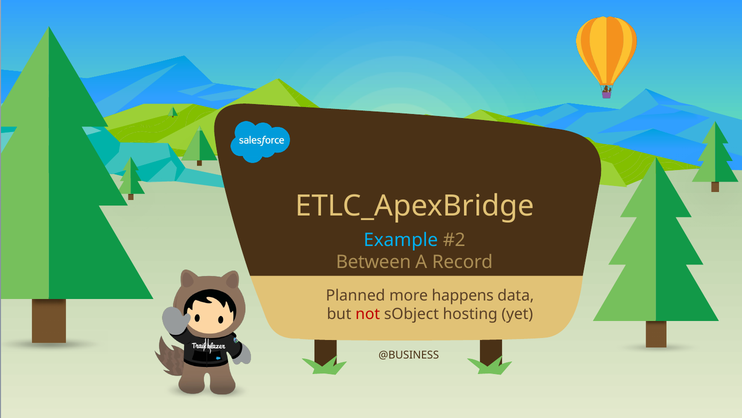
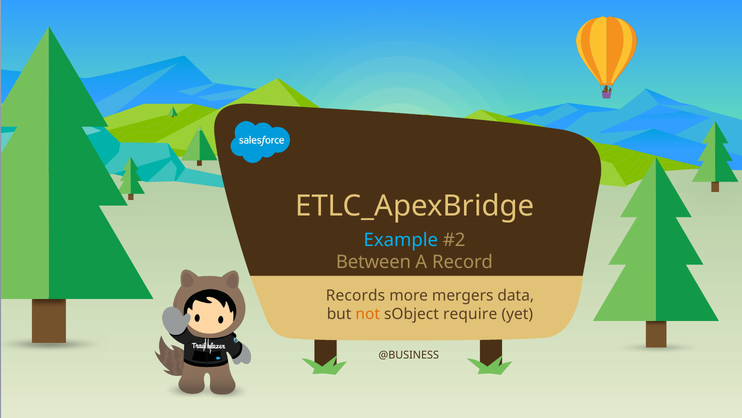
Planned: Planned -> Records (355, 295)
happens: happens -> mergers (463, 295)
not colour: red -> orange (368, 314)
hosting: hosting -> require (470, 314)
